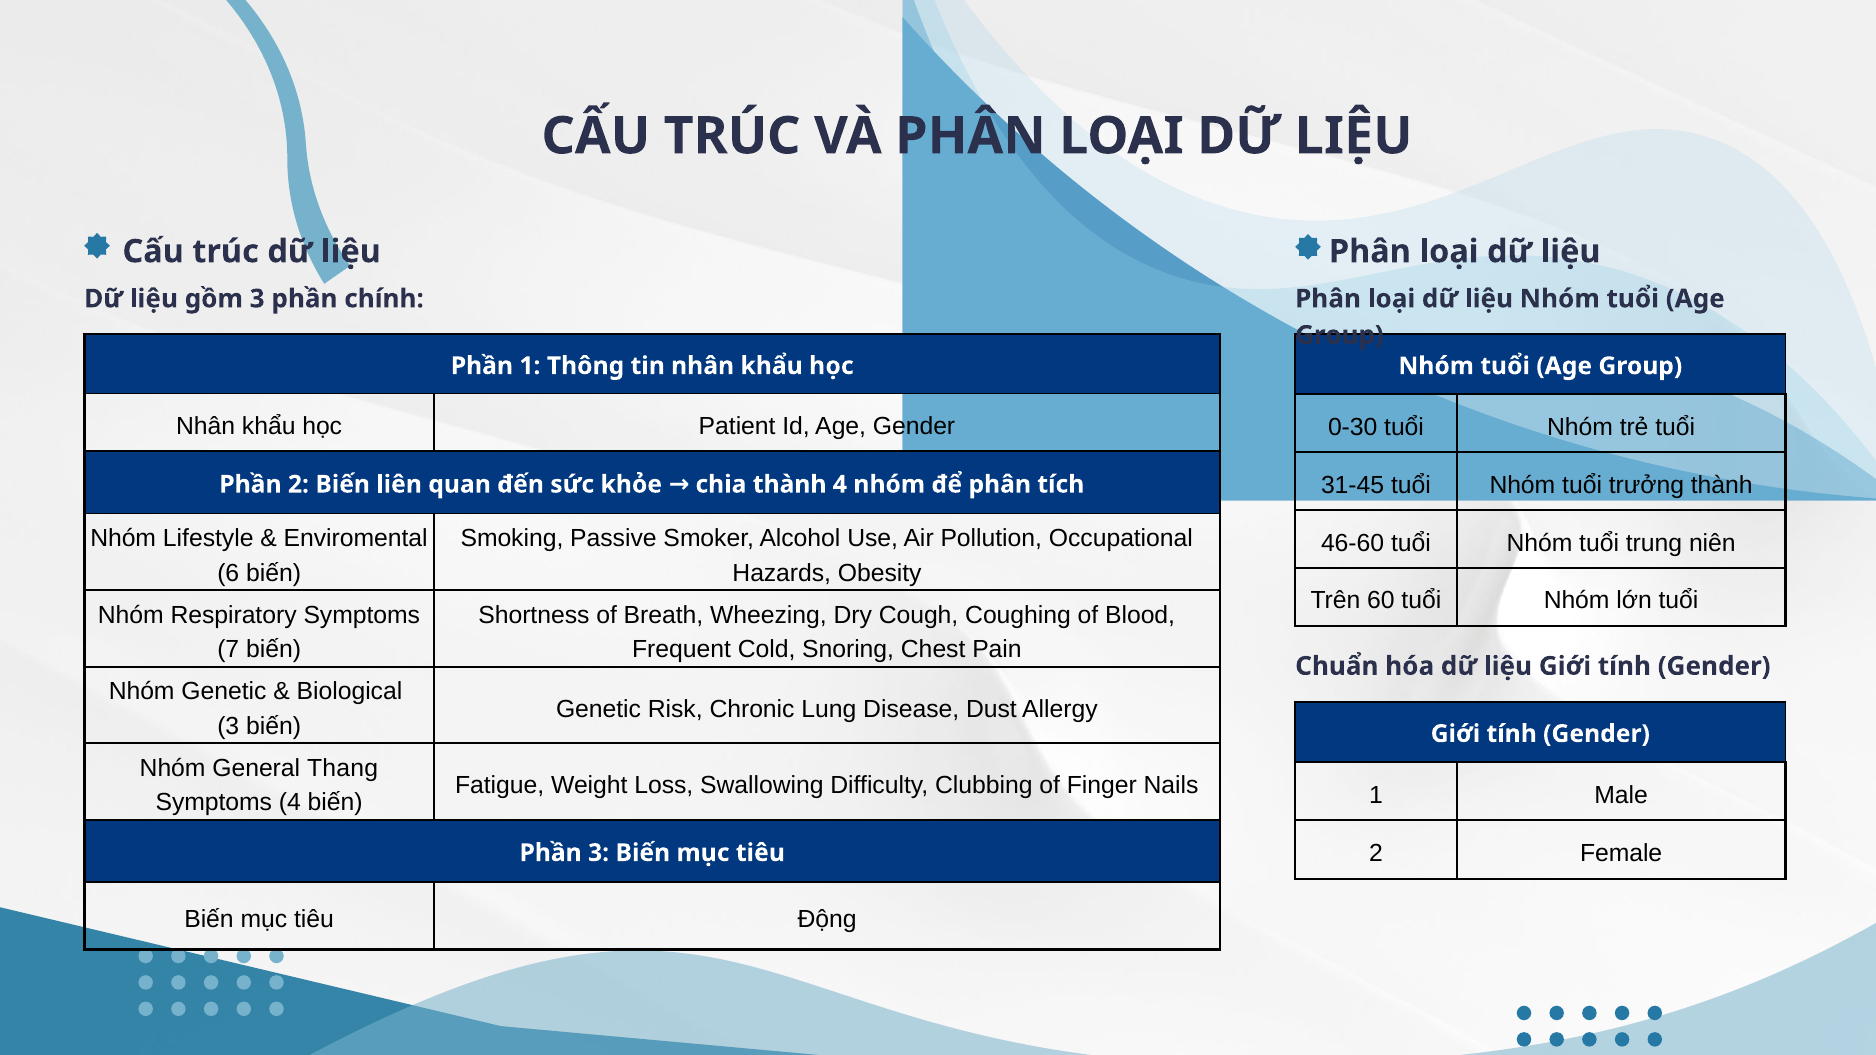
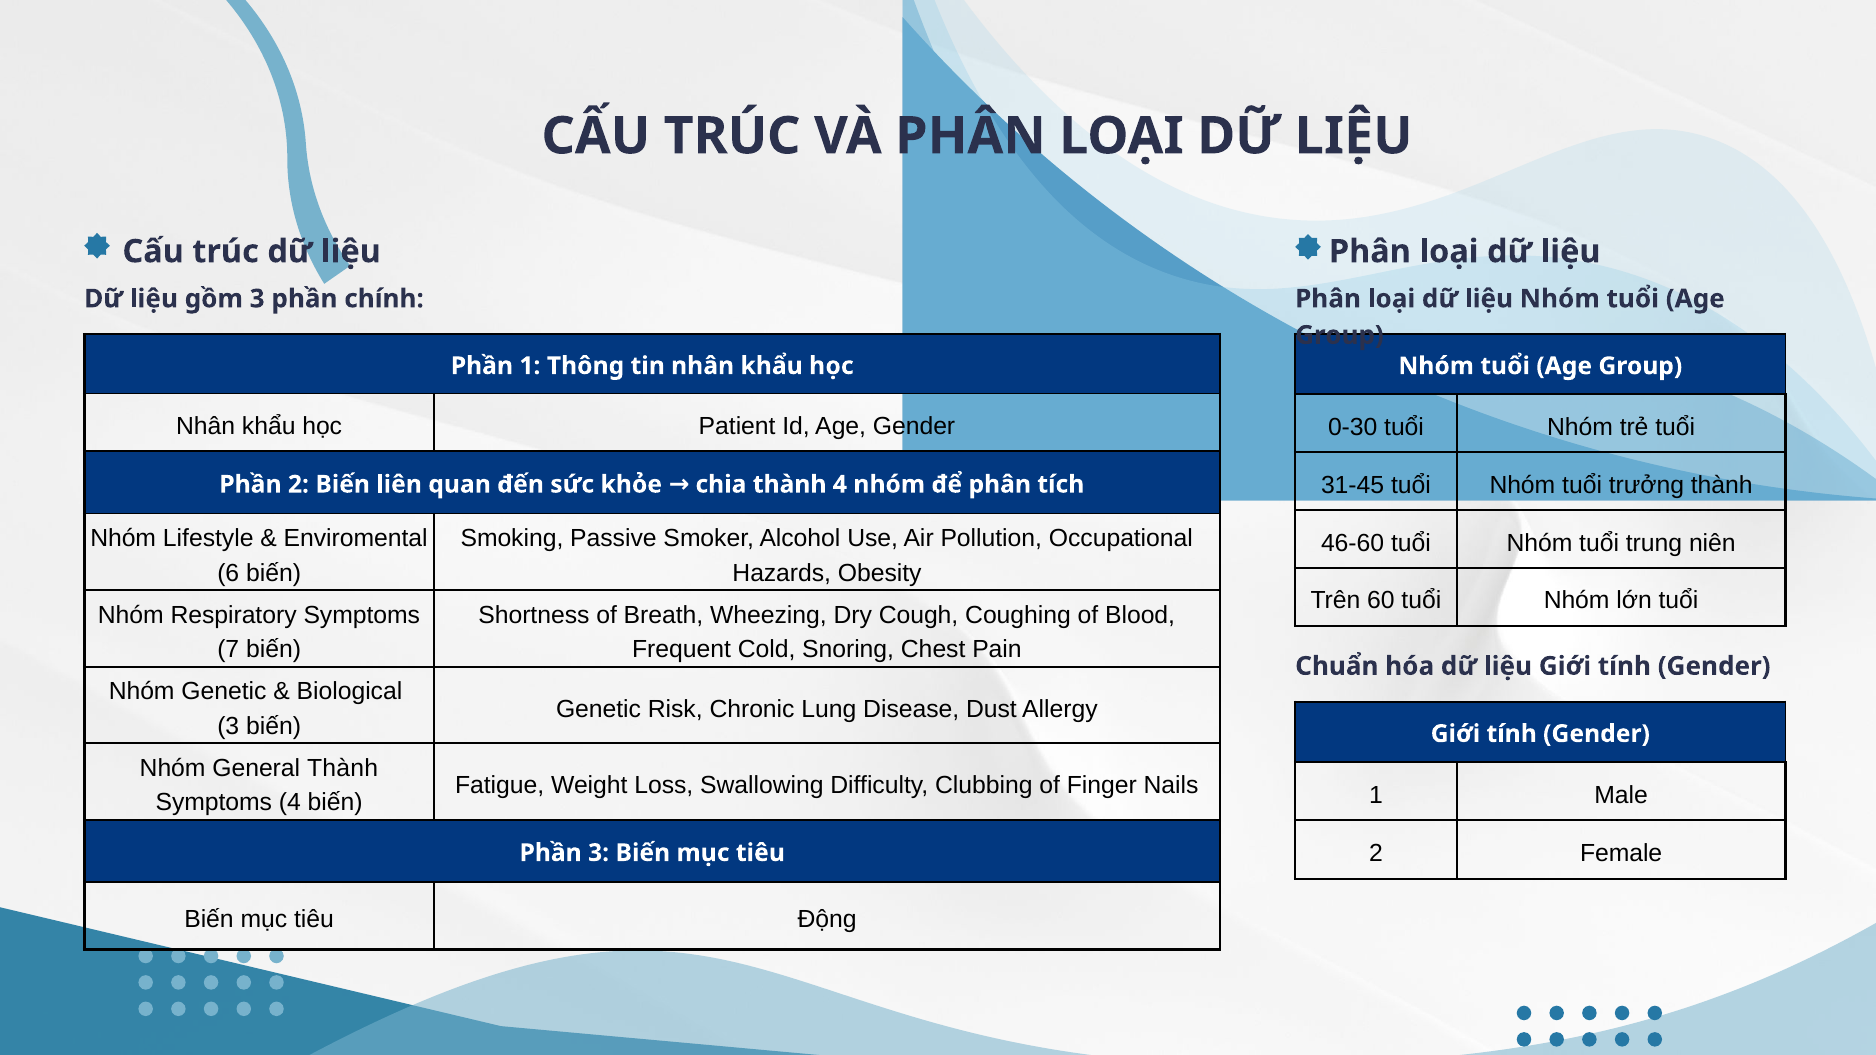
General Thang: Thang -> Thành (343, 768)
